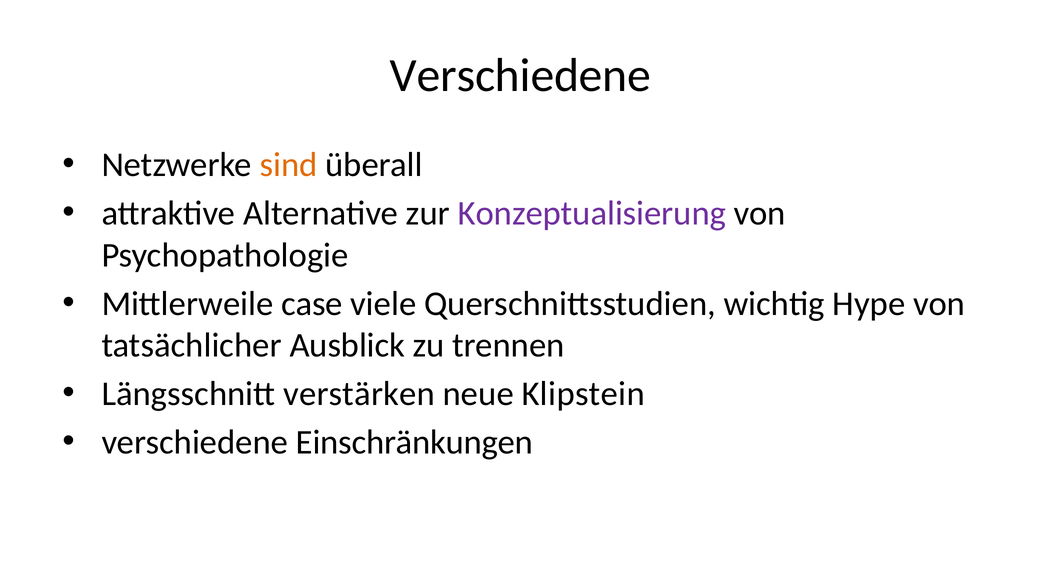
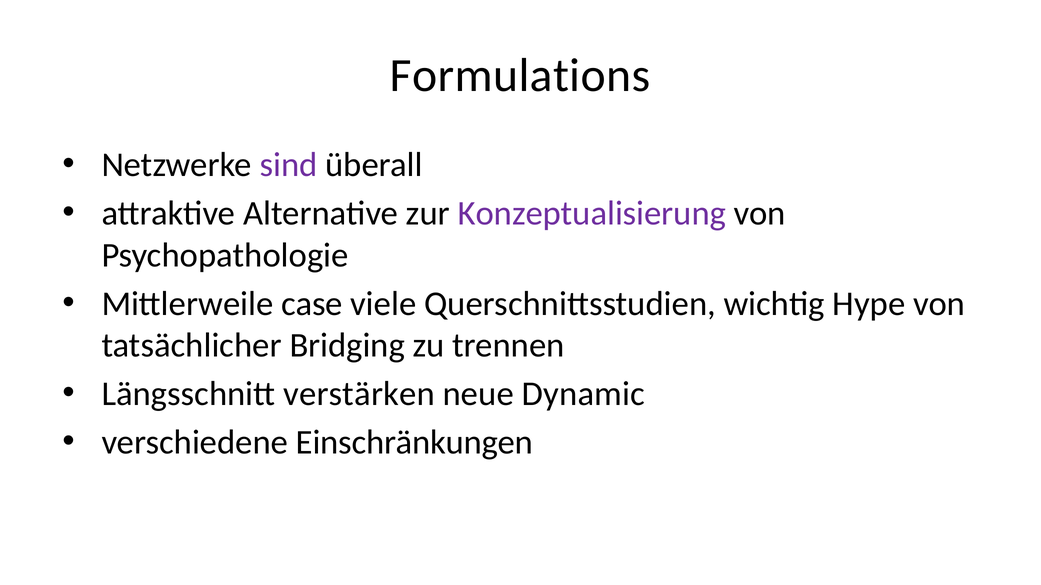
Verschiedene: Verschiedene -> Formulations (520, 76)
sind colour: orange -> purple (288, 165)
Ausblick: Ausblick -> Bridging (347, 346)
Klipstein: Klipstein -> Dynamic (583, 394)
